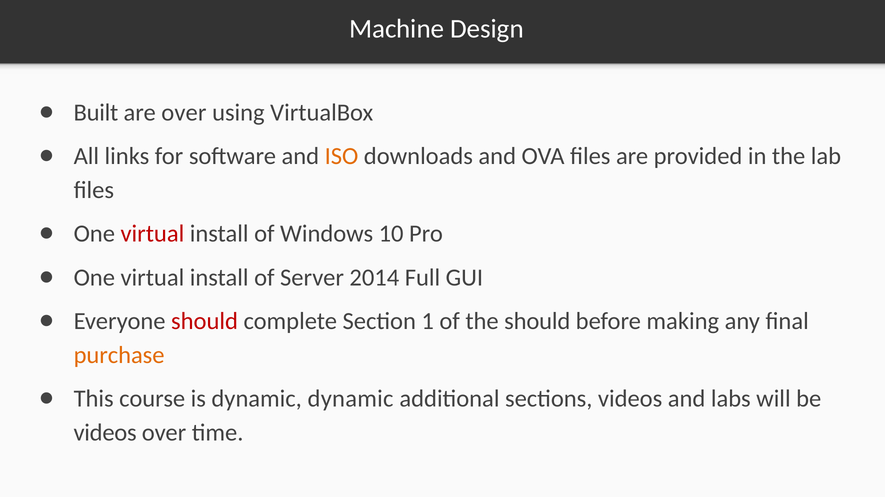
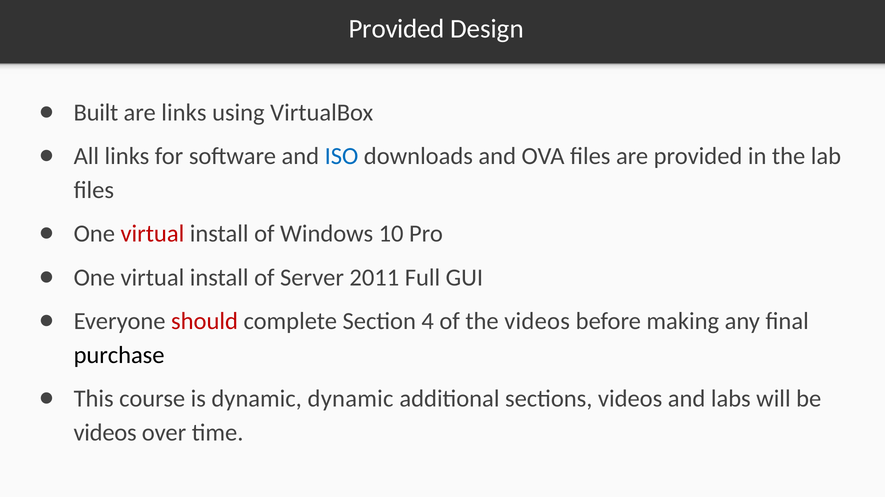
Machine: Machine -> Provided (397, 29)
are over: over -> links (184, 113)
ISO colour: orange -> blue (342, 156)
2014: 2014 -> 2011 (374, 278)
1: 1 -> 4 (428, 322)
the should: should -> videos (537, 322)
purchase colour: orange -> black (119, 355)
